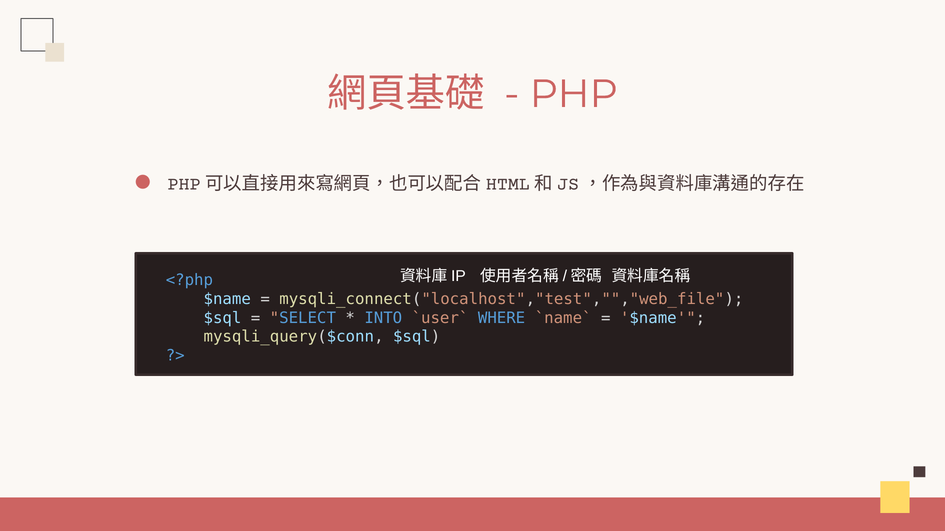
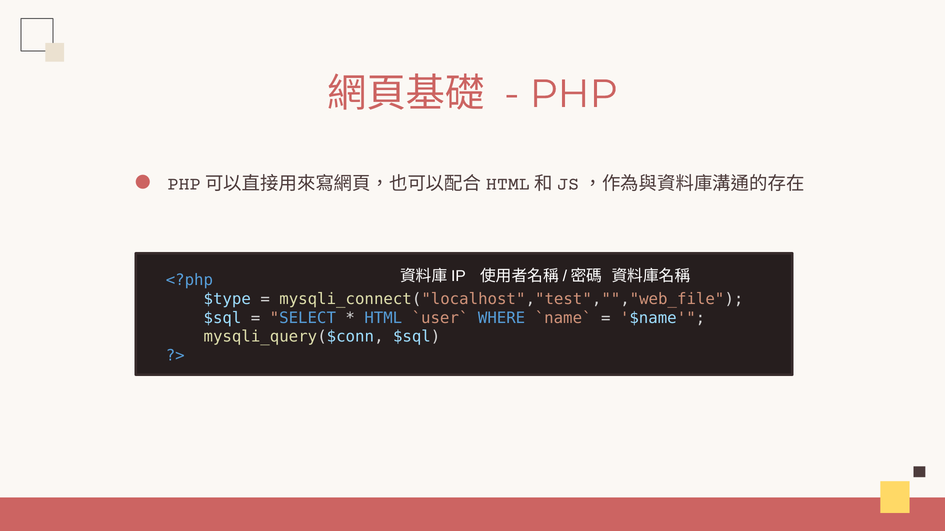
$name: $name -> $type (227, 299)
INTO: INTO -> HTML (383, 318)
